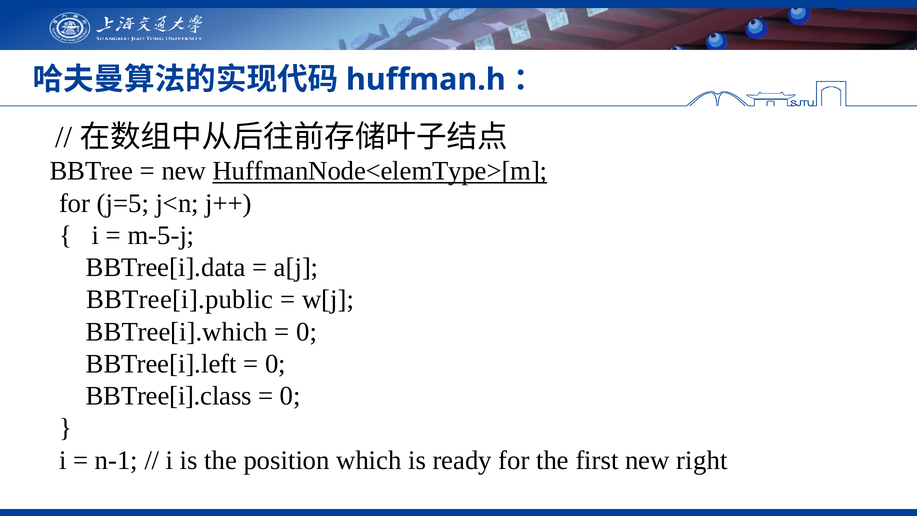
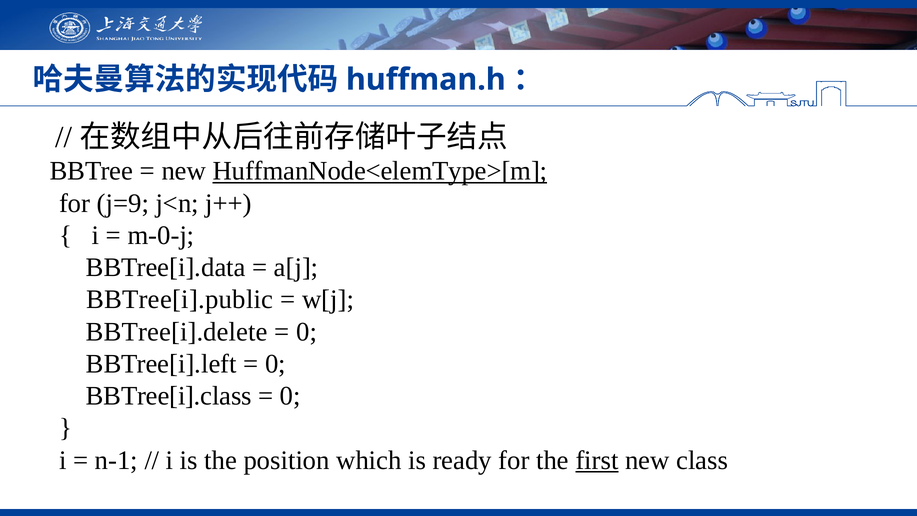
j=5: j=5 -> j=9 (123, 203)
m-5-j: m-5-j -> m-0-j (161, 235)
BBTree[i].which: BBTree[i].which -> BBTree[i].delete (177, 332)
first underline: none -> present (597, 460)
right: right -> class (702, 460)
